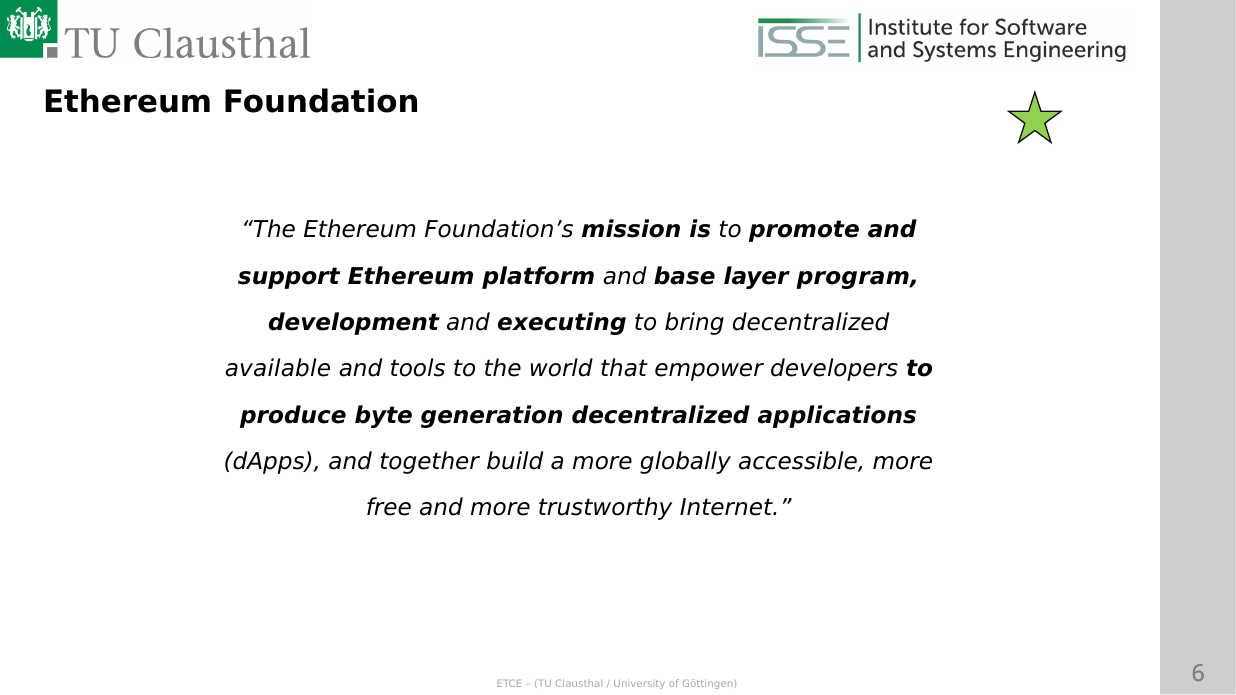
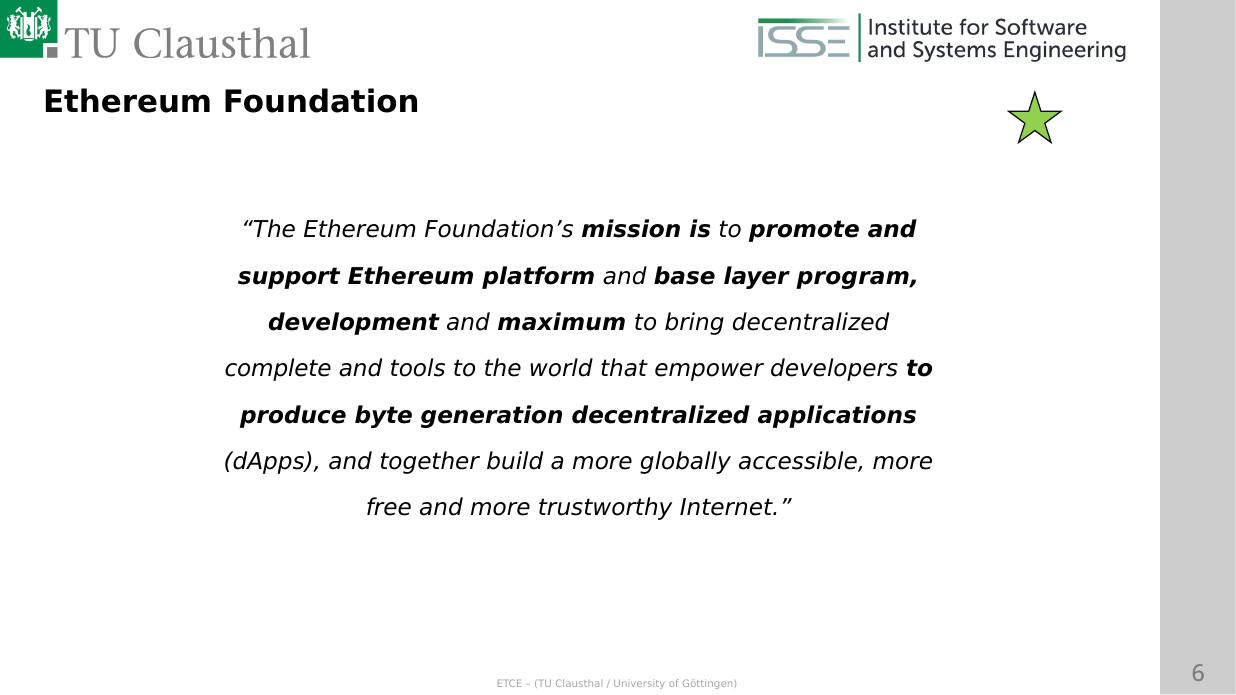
executing: executing -> maximum (562, 323)
available: available -> complete (278, 369)
